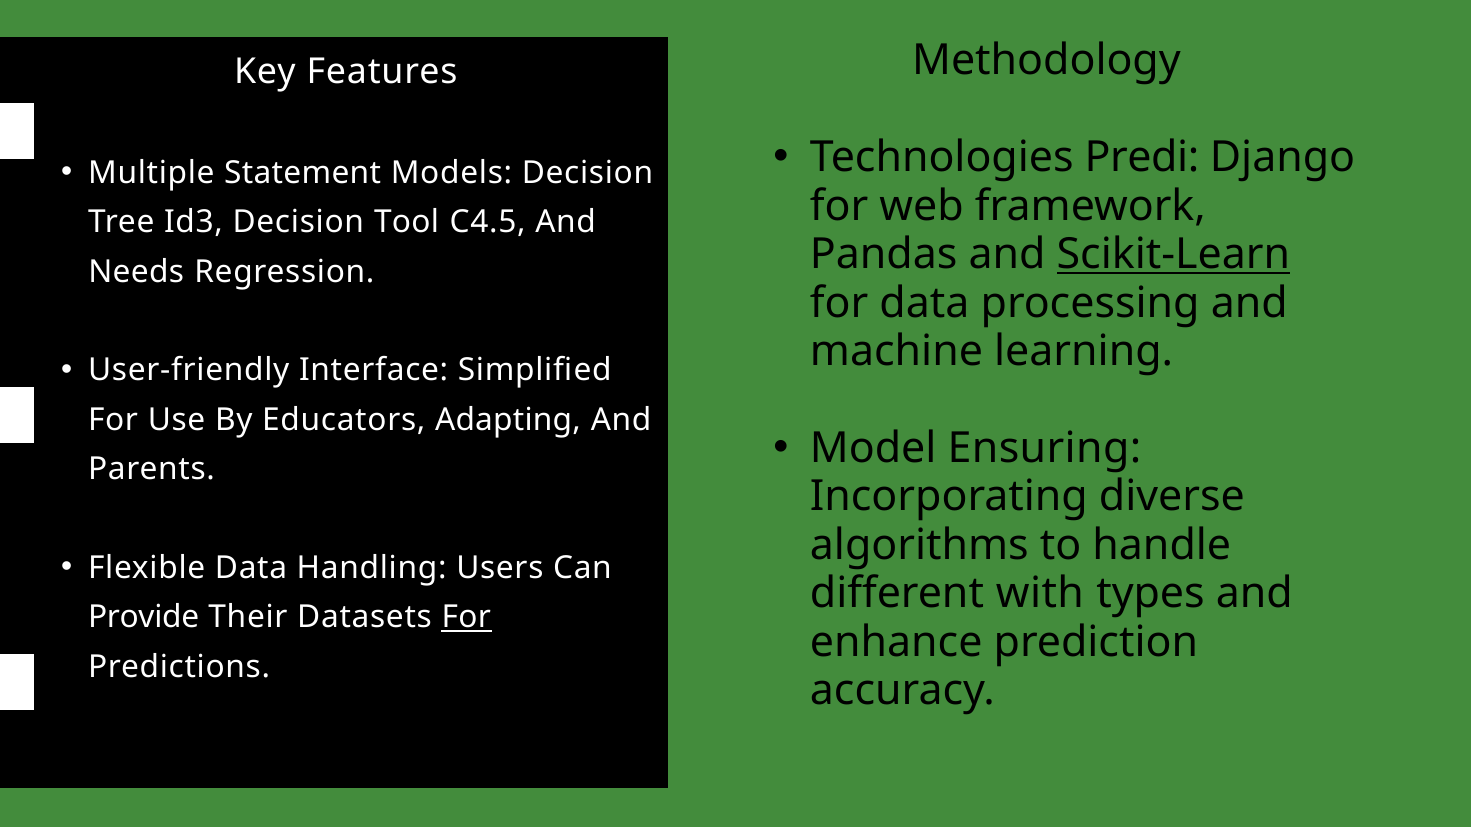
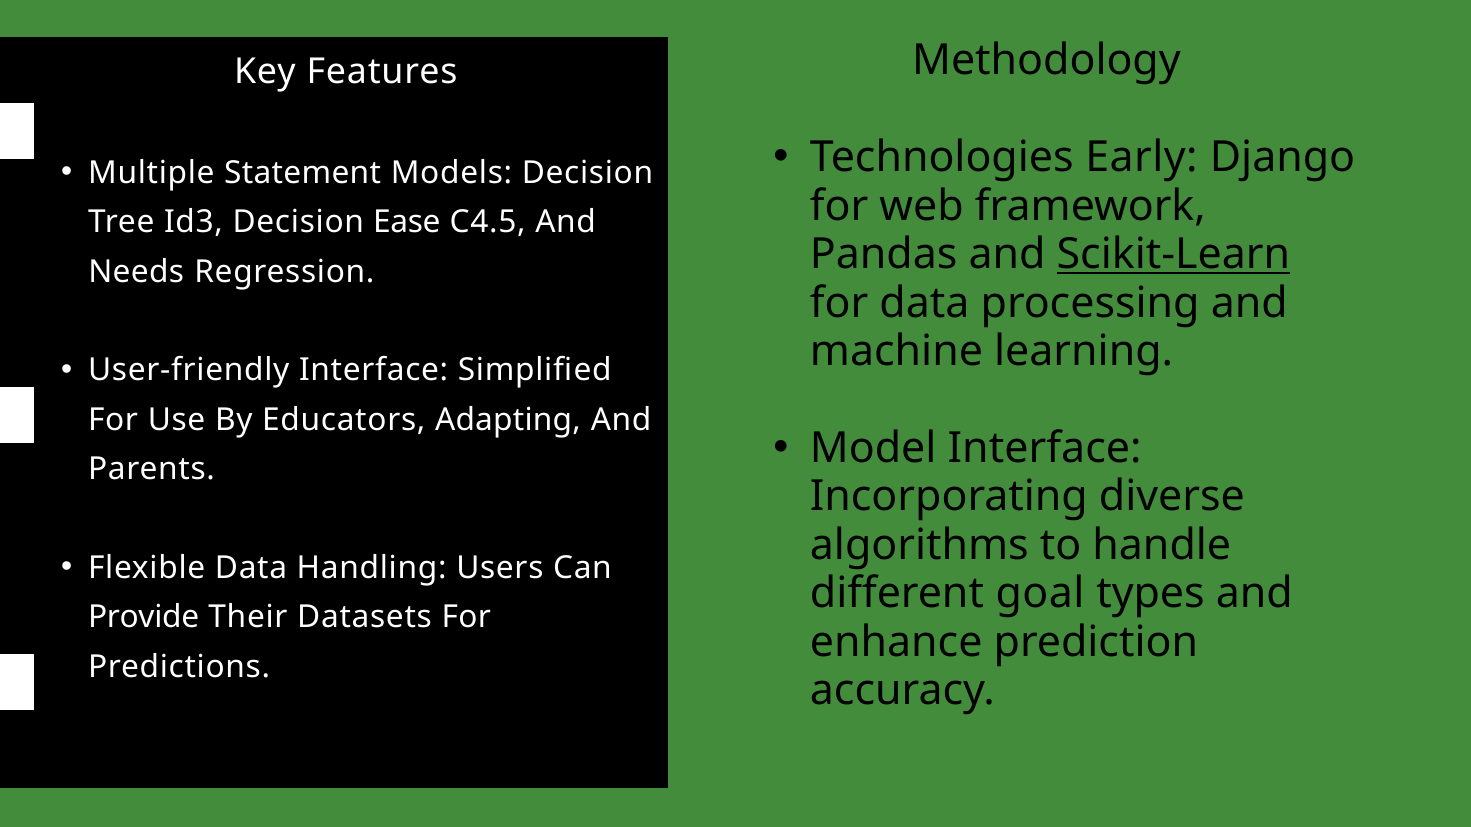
Predi: Predi -> Early (1142, 158)
Tool: Tool -> Ease (407, 222)
Model Ensuring: Ensuring -> Interface (1045, 449)
with: with -> goal (1040, 594)
For underline: present -> none (466, 618)
